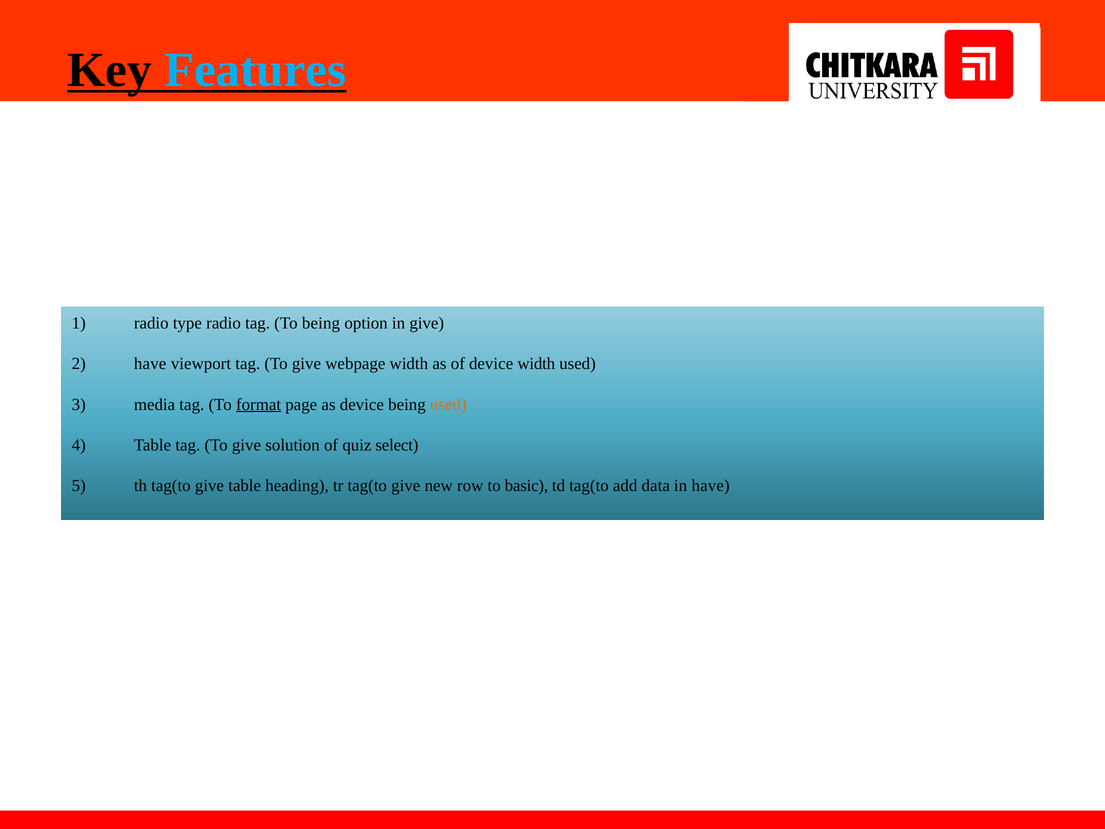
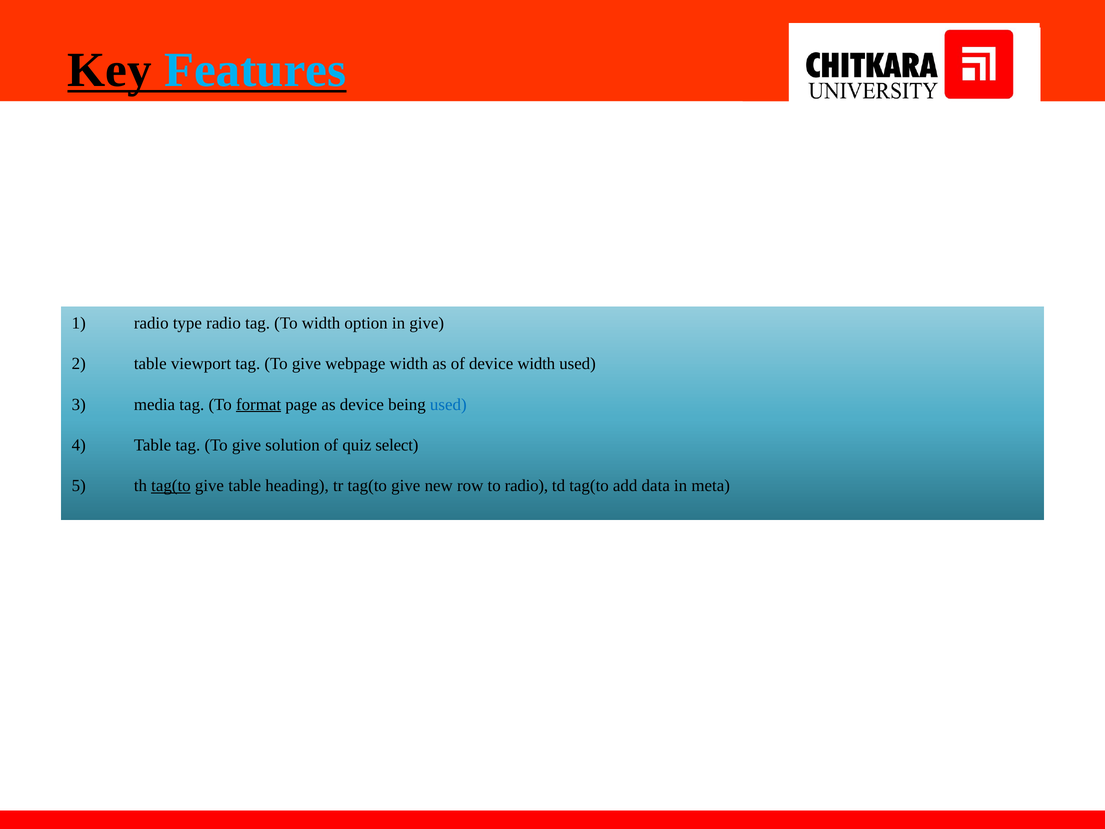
To being: being -> width (321, 323)
have: have -> table (150, 364)
used colour: orange -> blue (448, 404)
tag(to underline: none -> present (171, 485)
to basic: basic -> radio (526, 485)
in have: have -> meta (711, 485)
